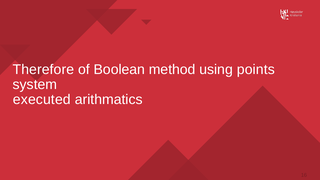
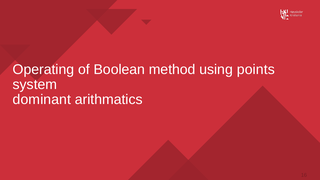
Therefore: Therefore -> Operating (43, 69)
executed: executed -> dominant (42, 100)
